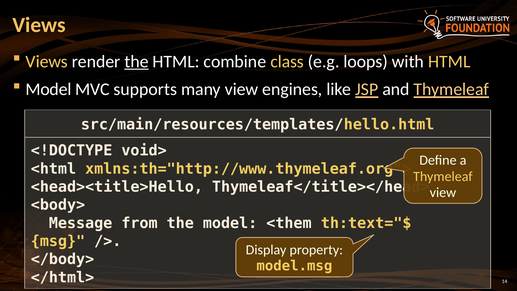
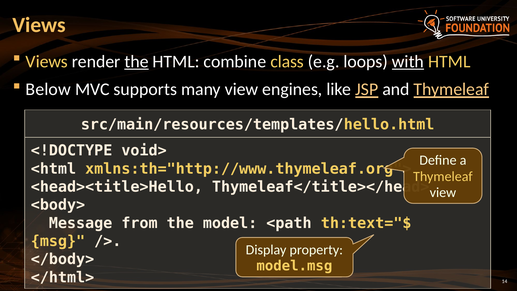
with underline: none -> present (408, 62)
Model: Model -> Below (48, 89)
<them: <them -> <path (289, 223)
